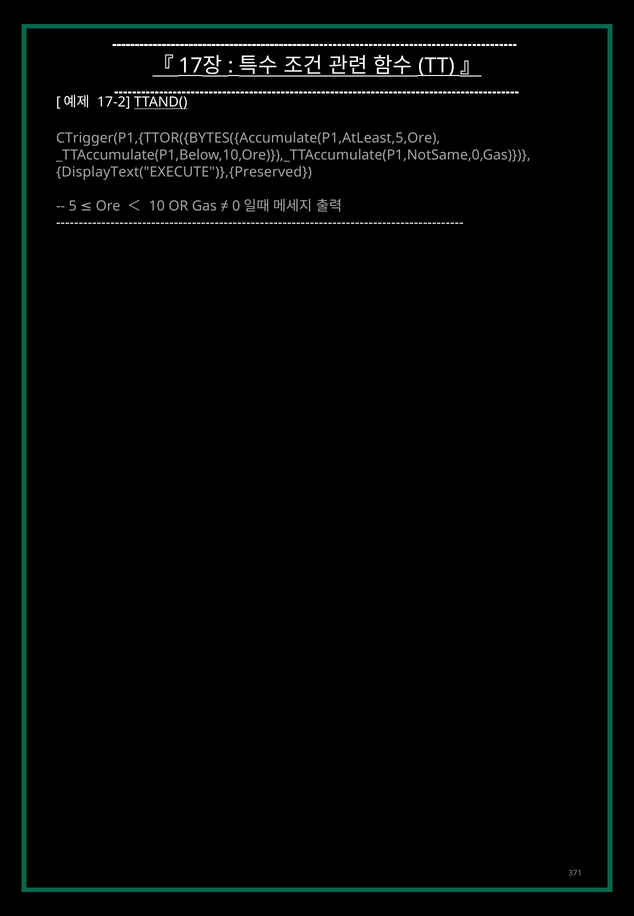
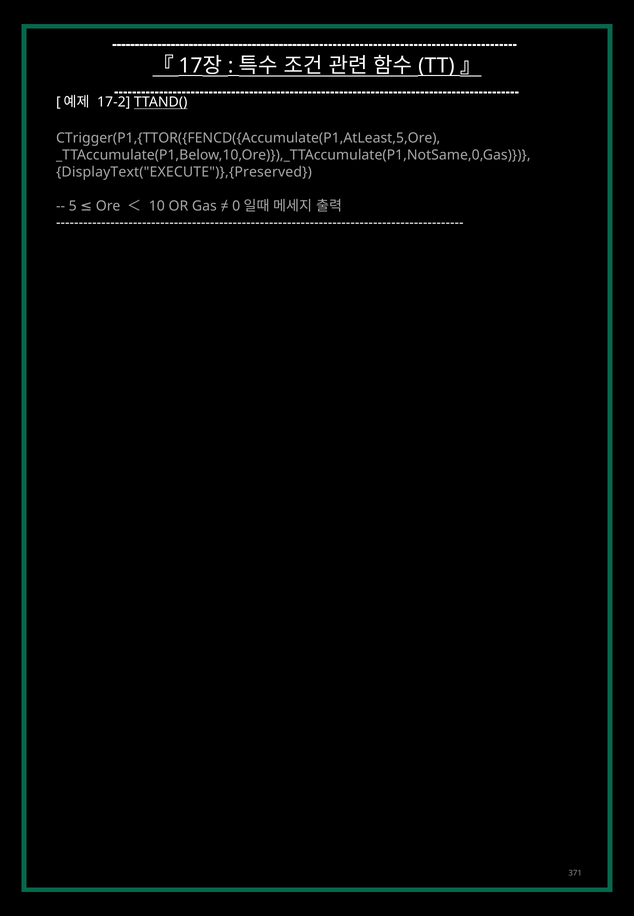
CTrigger(P1,{TTOR({BYTES({Accumulate(P1,AtLeast,5,Ore: CTrigger(P1,{TTOR({BYTES({Accumulate(P1,AtLeast,5,Ore -> CTrigger(P1,{TTOR({FENCD({Accumulate(P1,AtLeast,5,Ore (248, 138)
